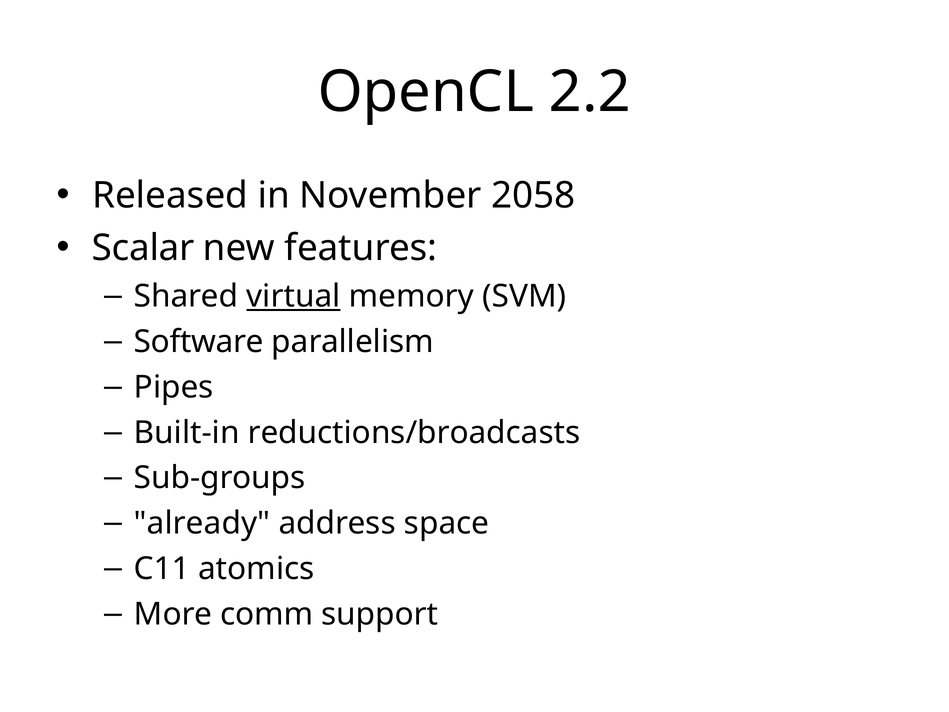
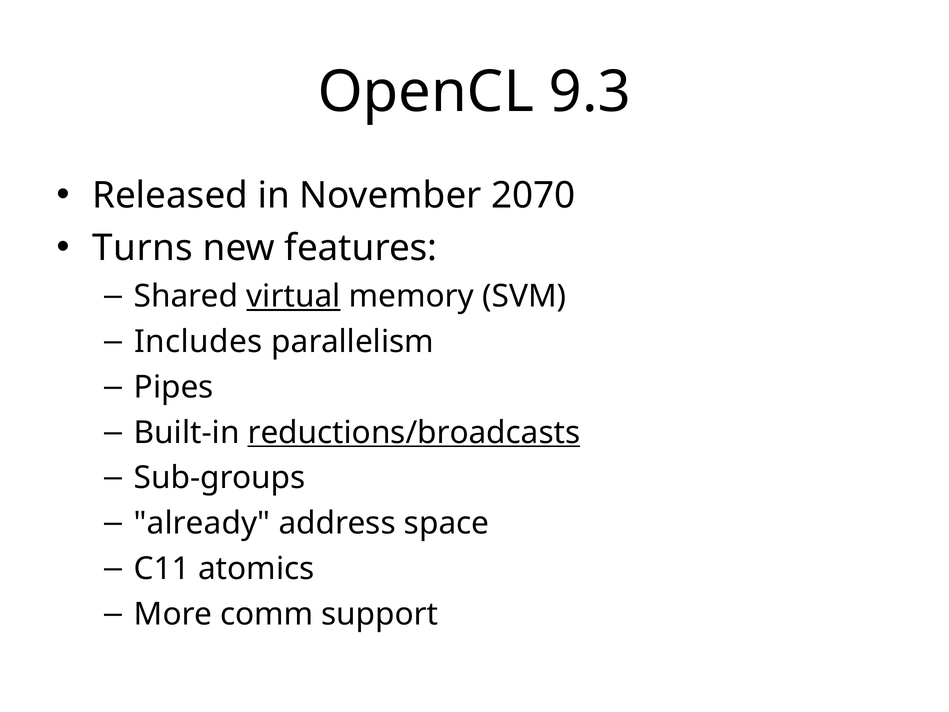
2.2: 2.2 -> 9.3 (590, 92)
2058: 2058 -> 2070 (533, 195)
Scalar: Scalar -> Turns (143, 248)
Software: Software -> Includes (198, 342)
reductions/broadcasts underline: none -> present (414, 432)
